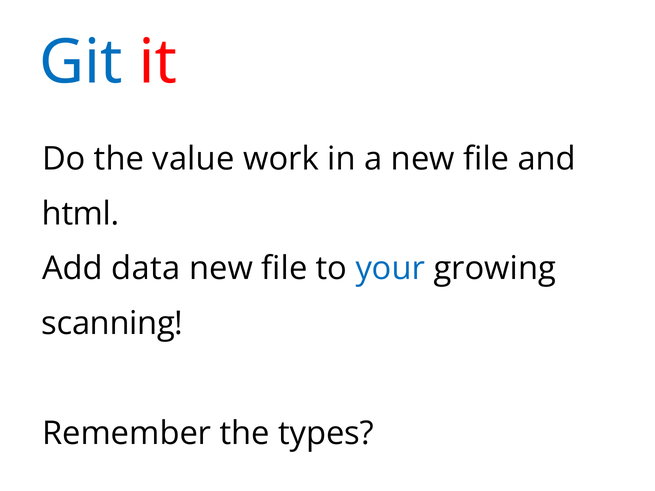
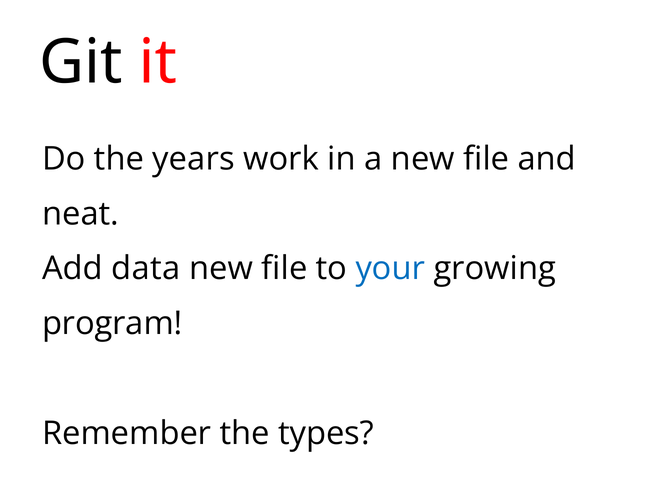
Git colour: blue -> black (81, 62)
value: value -> years (194, 159)
html: html -> neat (81, 214)
scanning: scanning -> program (112, 324)
